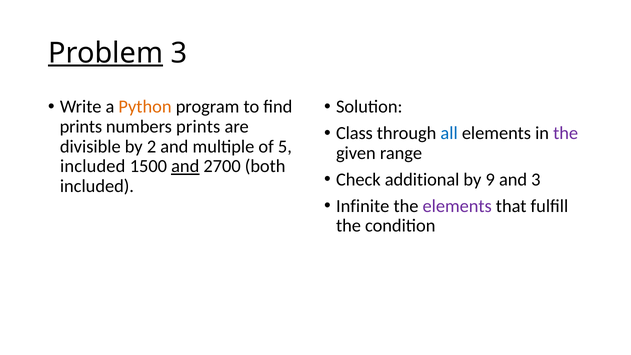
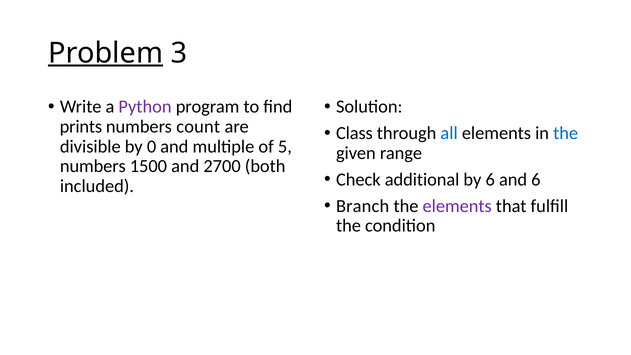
Python colour: orange -> purple (145, 107)
numbers prints: prints -> count (198, 127)
the colour: purple -> blue (566, 133)
2: 2 -> 0 (152, 146)
included: included -> numbers (93, 166)
and underline: present -> none (185, 166)
by 9: 9 -> 6 (490, 179)
and 3: 3 -> 6 (536, 179)
Infinite: Infinite -> Branch (363, 206)
